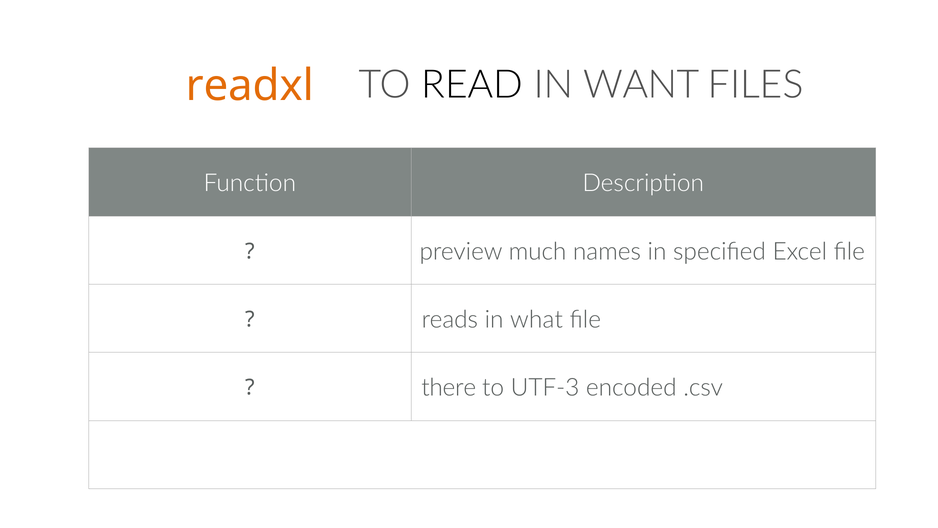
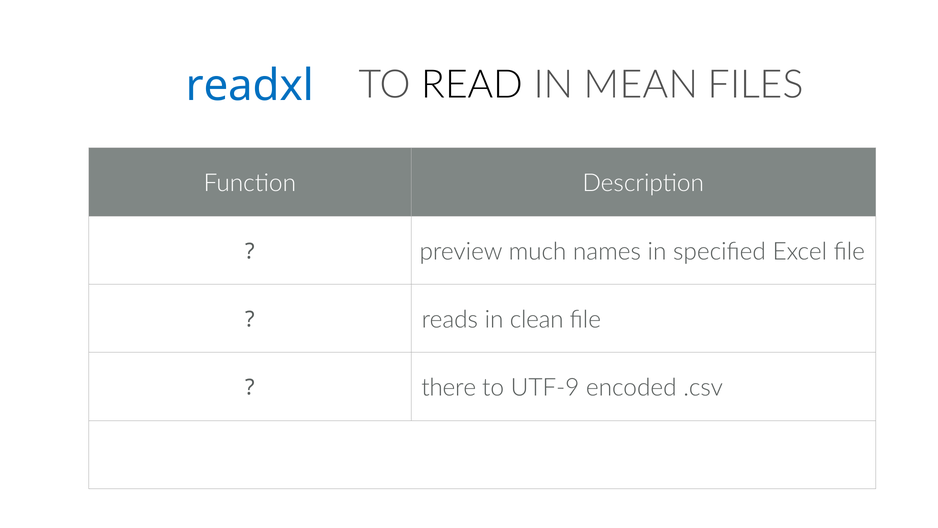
WANT: WANT -> MEAN (641, 85)
readxl colour: orange -> blue (250, 86)
what: what -> clean (537, 319)
UTF-3: UTF-3 -> UTF-9 (545, 388)
